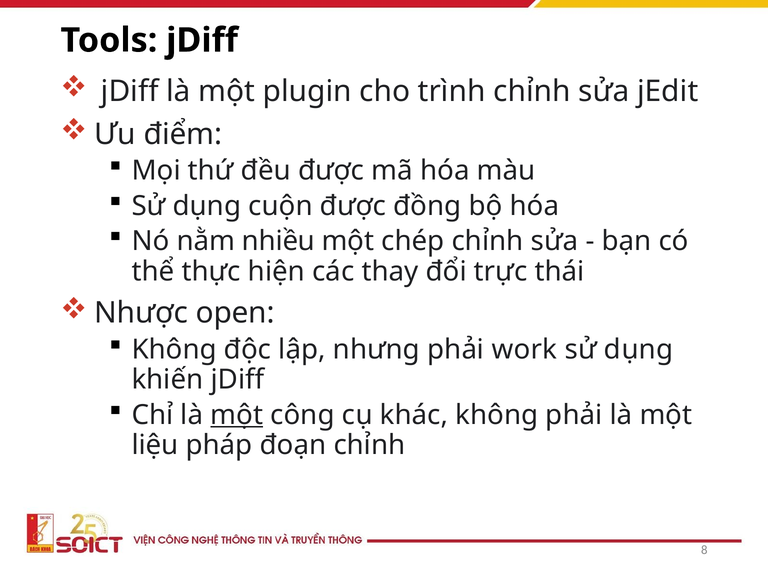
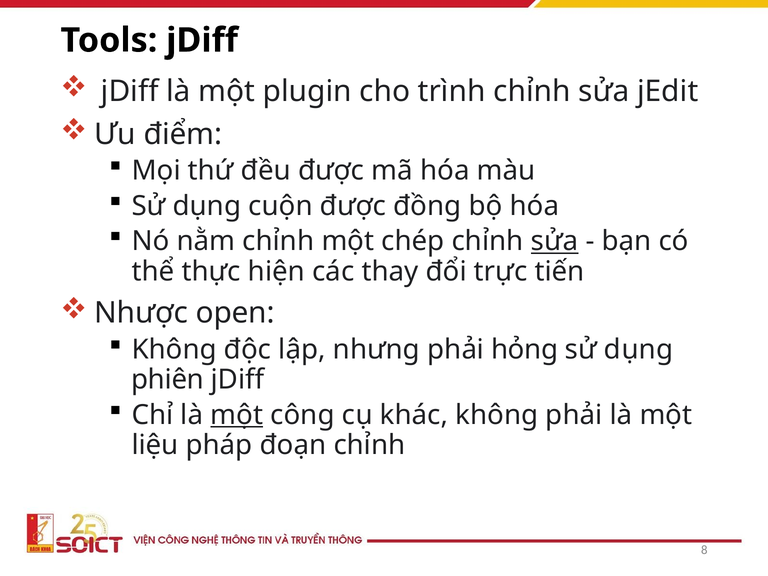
nằm nhiều: nhiều -> chỉnh (278, 241)
sửa underline: none -> present (555, 241)
thái: thái -> tiến (560, 271)
work: work -> hỏng (525, 350)
khiến: khiến -> phiên (168, 380)
